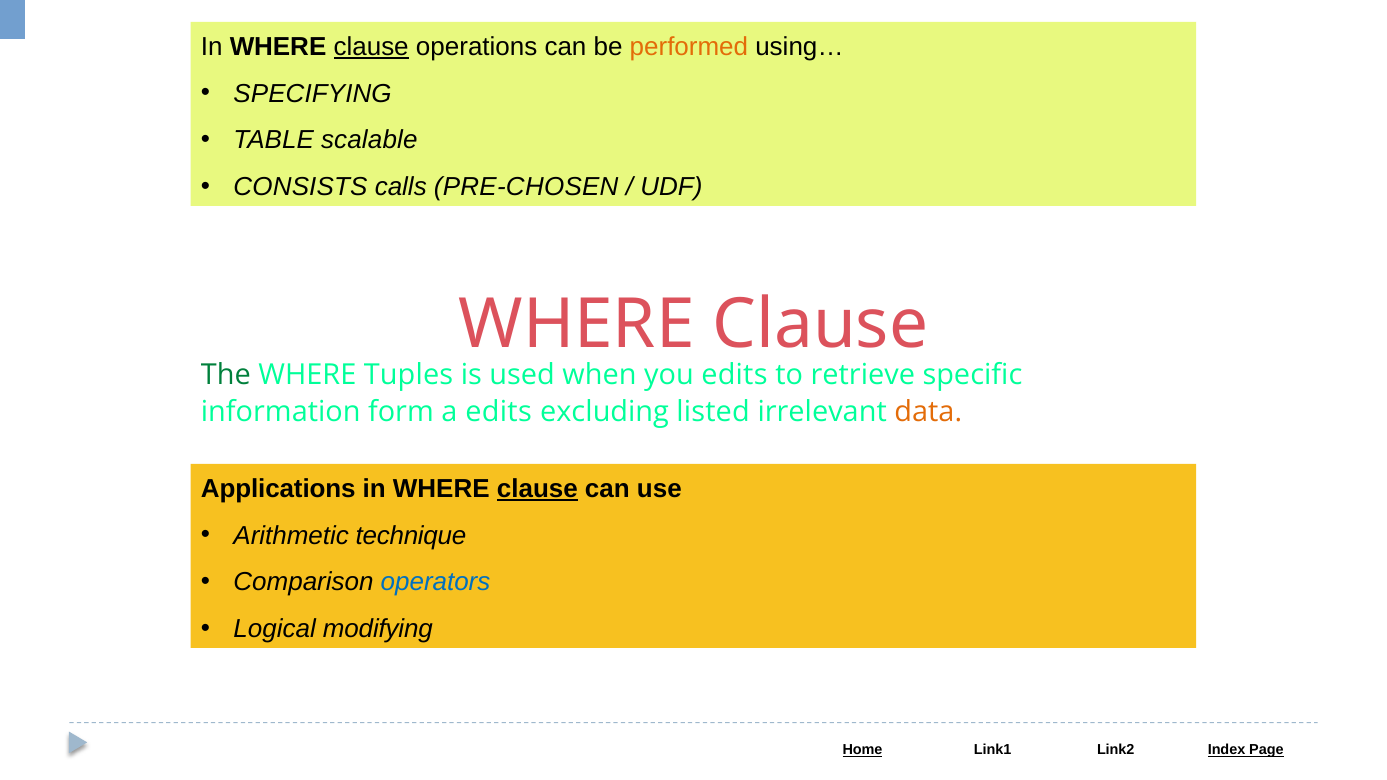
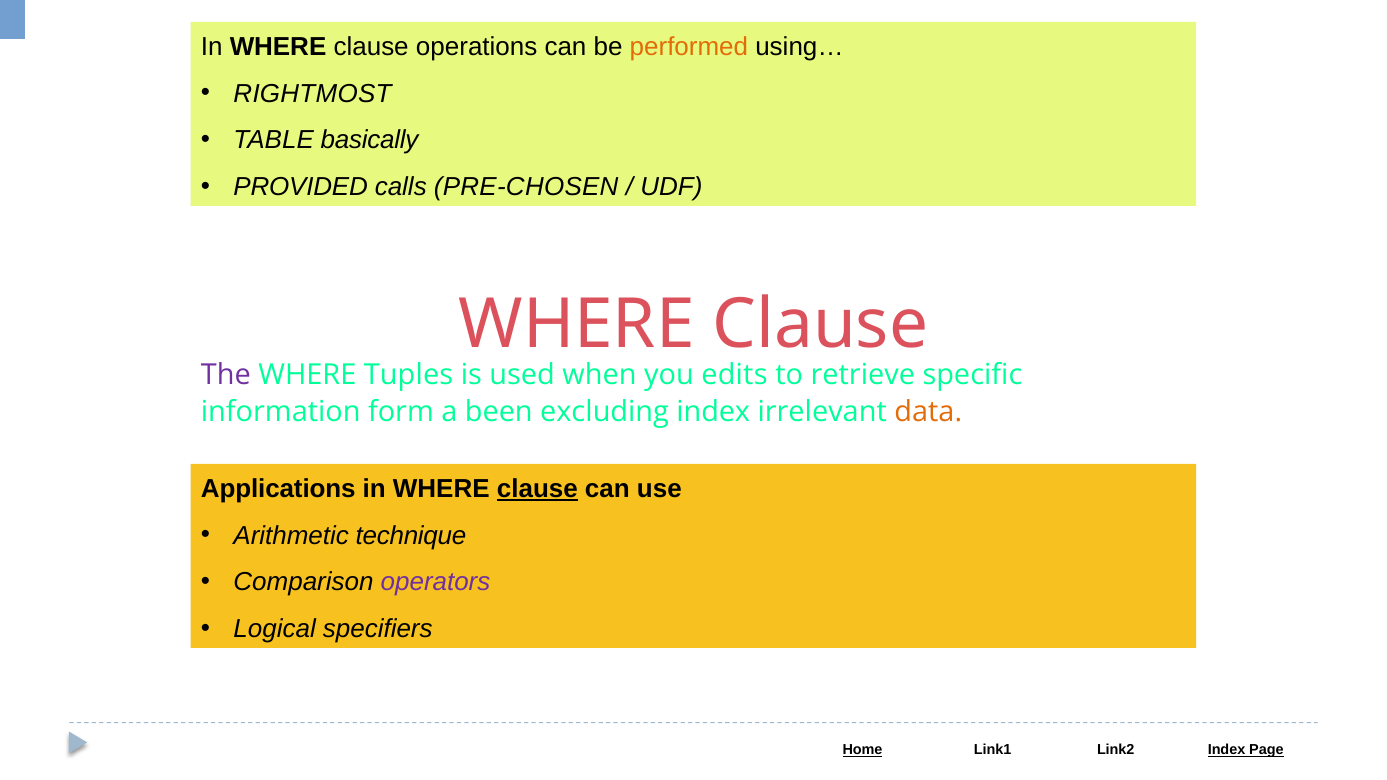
clause underline: present -> none (371, 47)
SPECIFYING: SPECIFYING -> RIGHTMOST (312, 94)
scalable: scalable -> basically (370, 140)
CONSISTS: CONSISTS -> PROVIDED (301, 187)
The colour: green -> purple (226, 375)
a edits: edits -> been (499, 412)
excluding listed: listed -> index (713, 412)
operators colour: blue -> purple (436, 582)
modifying: modifying -> specifiers (378, 629)
